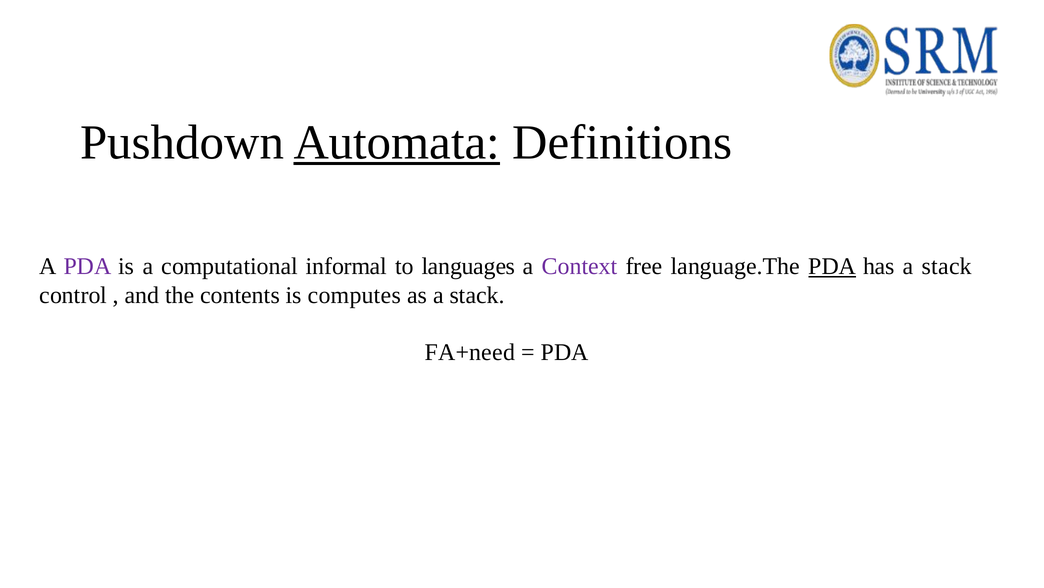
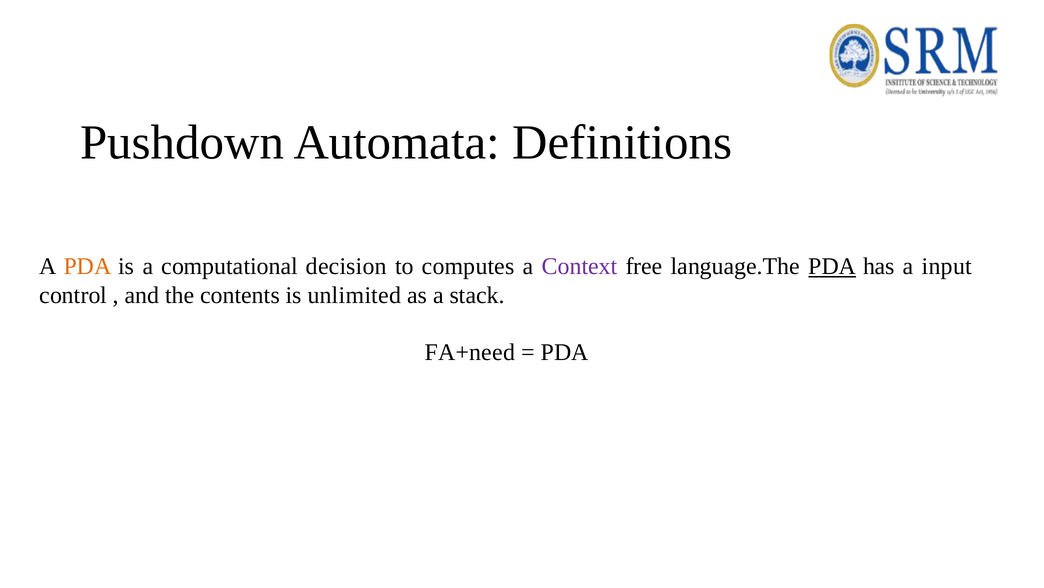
Automata underline: present -> none (397, 142)
PDA colour: purple -> orange (88, 266)
informal: informal -> decision (346, 266)
languages: languages -> computes (468, 266)
has a stack: stack -> input (947, 266)
computes: computes -> unlimited (354, 295)
